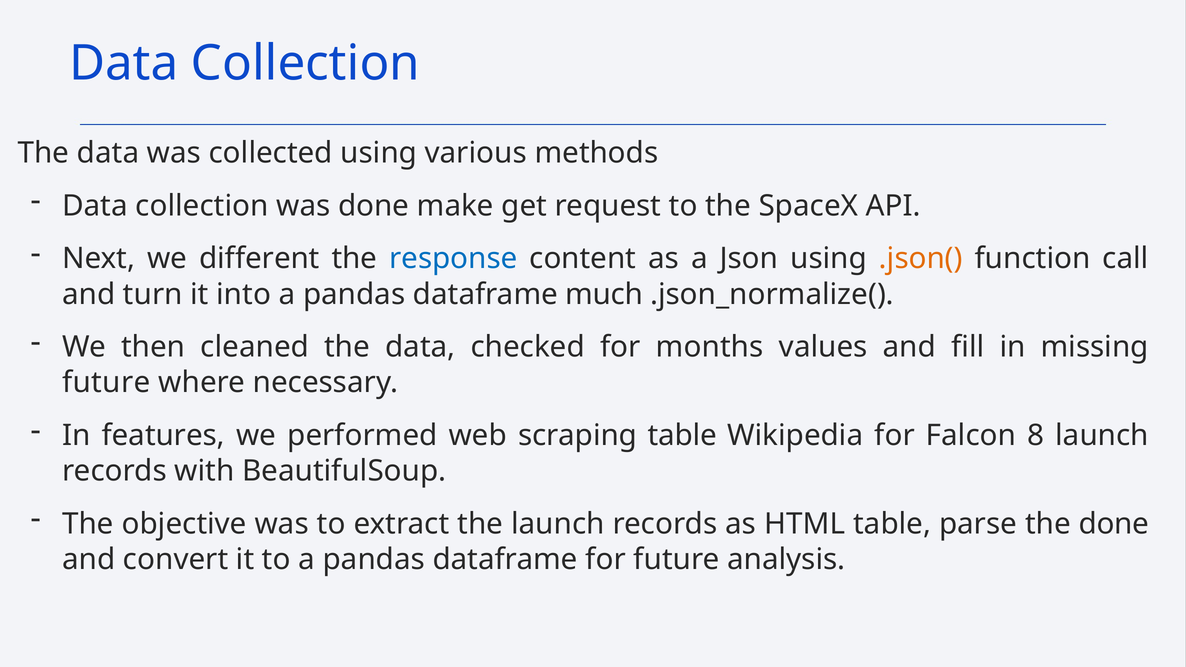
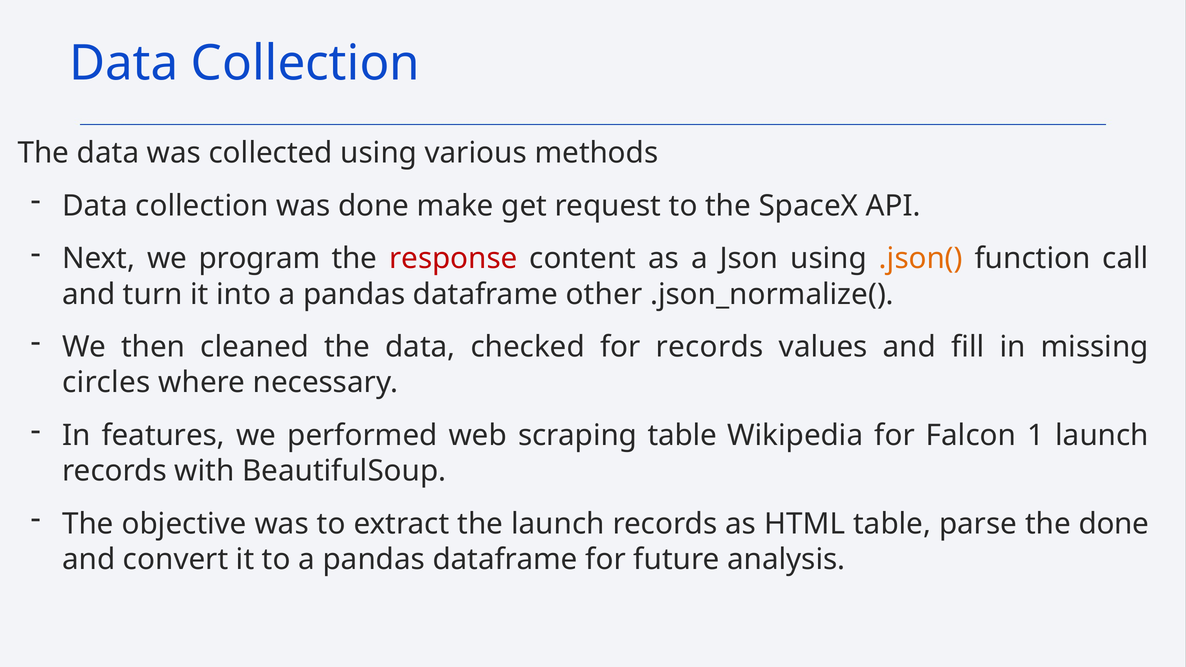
different: different -> program (260, 259)
response colour: blue -> red (453, 259)
much: much -> other (604, 294)
for months: months -> records (710, 347)
future: future -> circles (106, 383)
8: 8 -> 1 (1036, 436)
